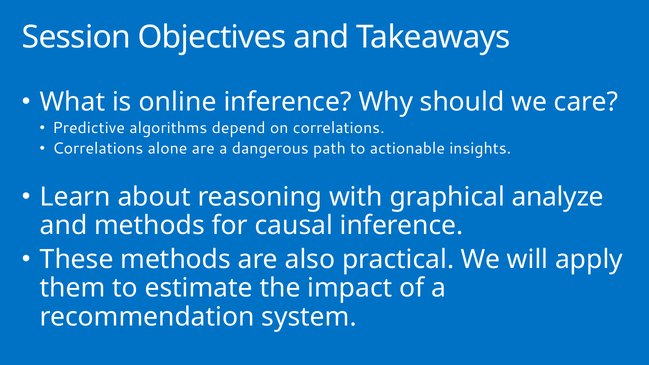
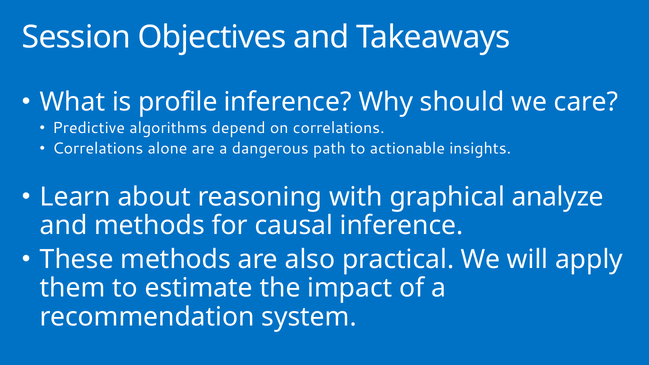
online: online -> profile (178, 102)
